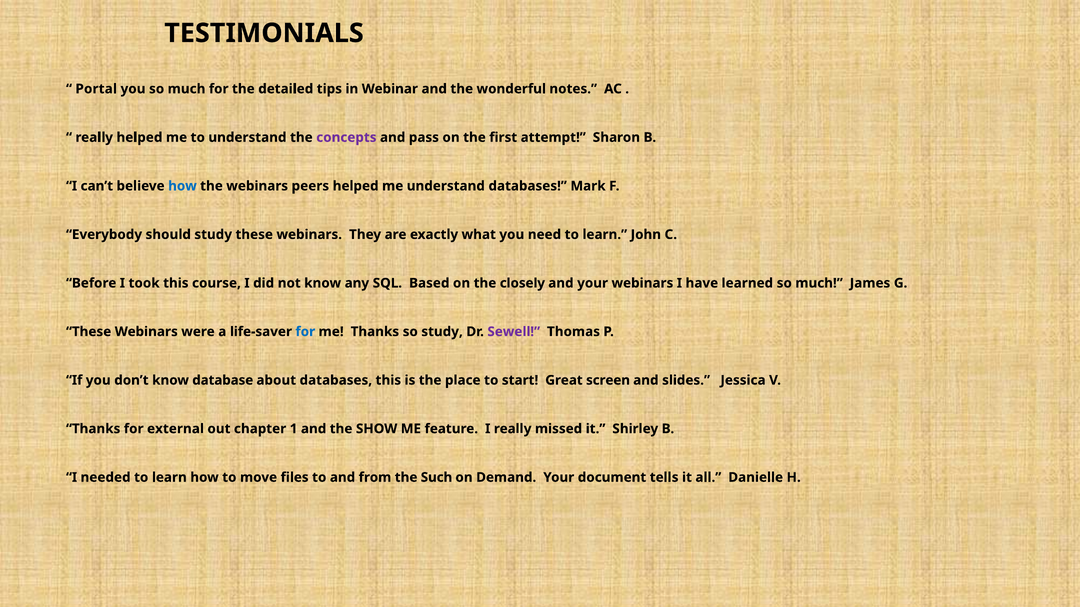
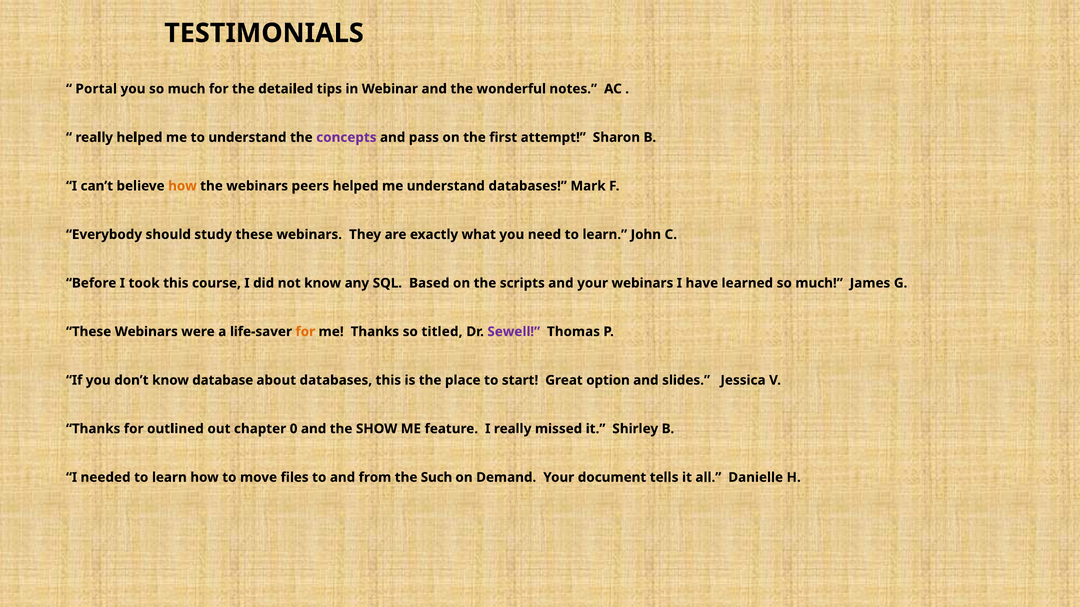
how colour: blue -> orange (182, 186)
closely: closely -> scripts (522, 283)
for colour: blue -> orange (305, 332)
so study: study -> titled (442, 332)
screen: screen -> option (608, 381)
external: external -> outlined (175, 429)
1: 1 -> 0 (294, 429)
